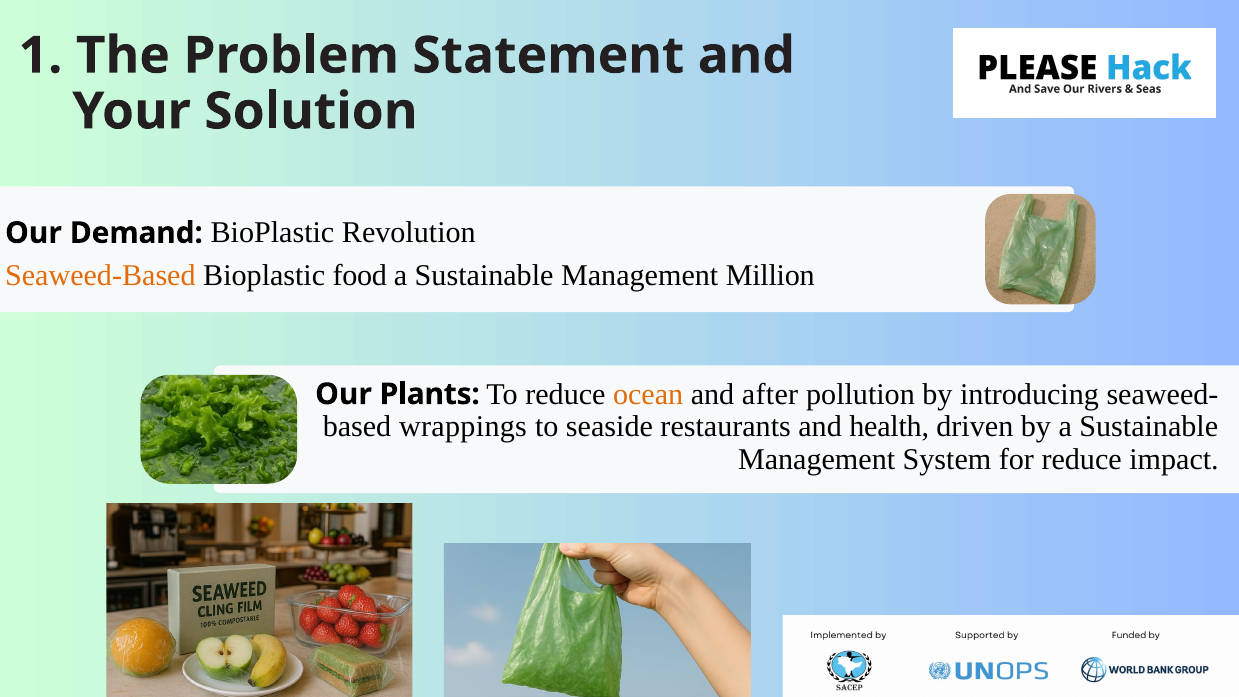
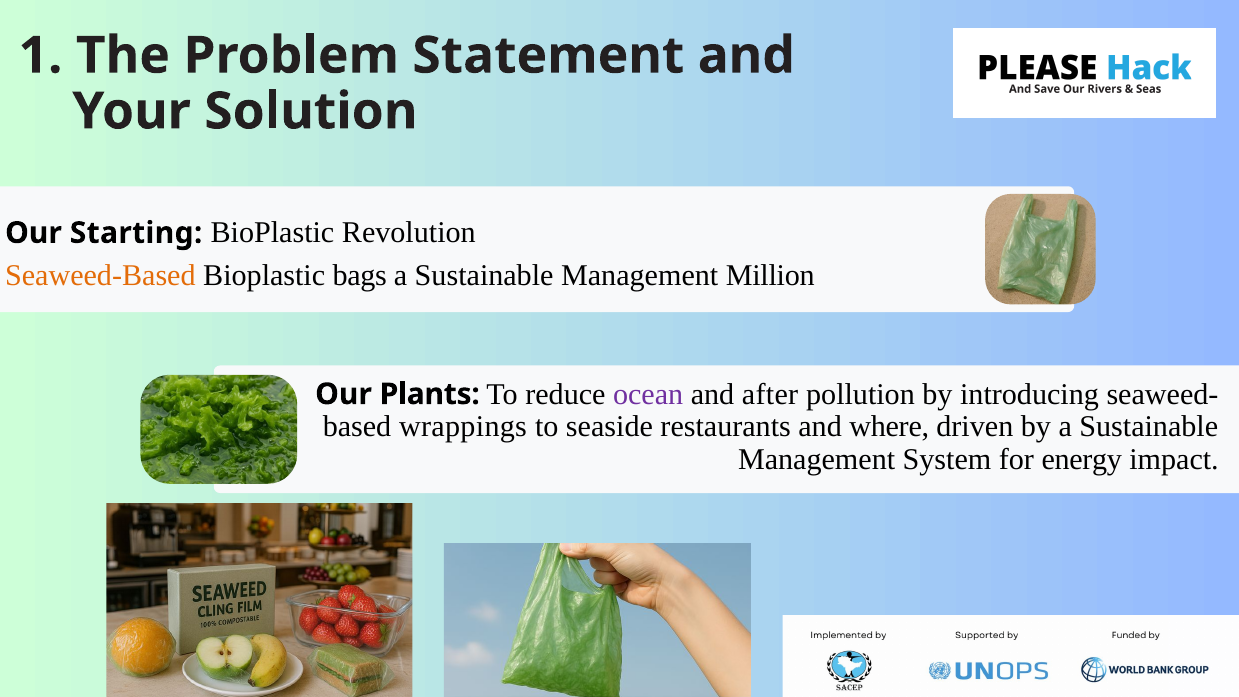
Demand: Demand -> Starting (136, 233)
food: food -> bags (360, 275)
ocean colour: orange -> purple (648, 394)
health: health -> where (889, 427)
for reduce: reduce -> energy (1082, 459)
